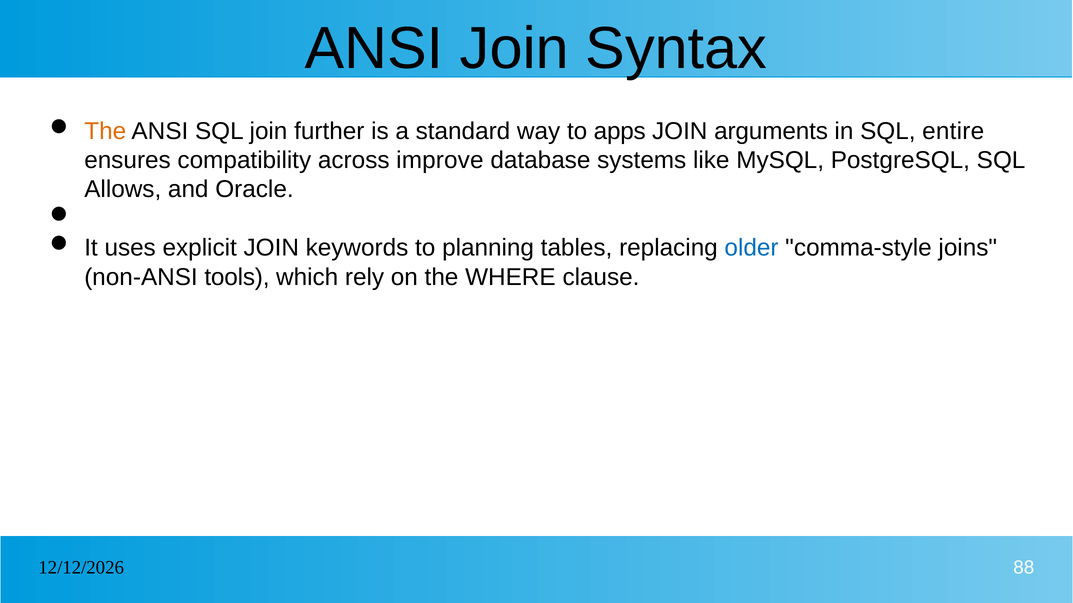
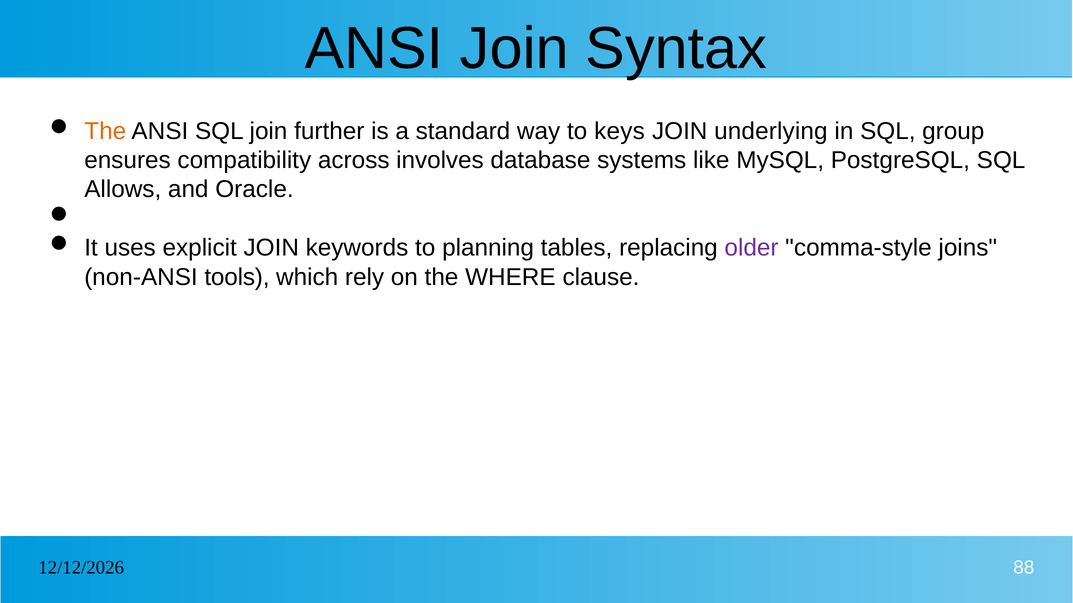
apps: apps -> keys (620, 131)
arguments: arguments -> underlying (771, 131)
entire: entire -> group (953, 131)
improve: improve -> involves (440, 160)
older colour: blue -> purple (752, 248)
